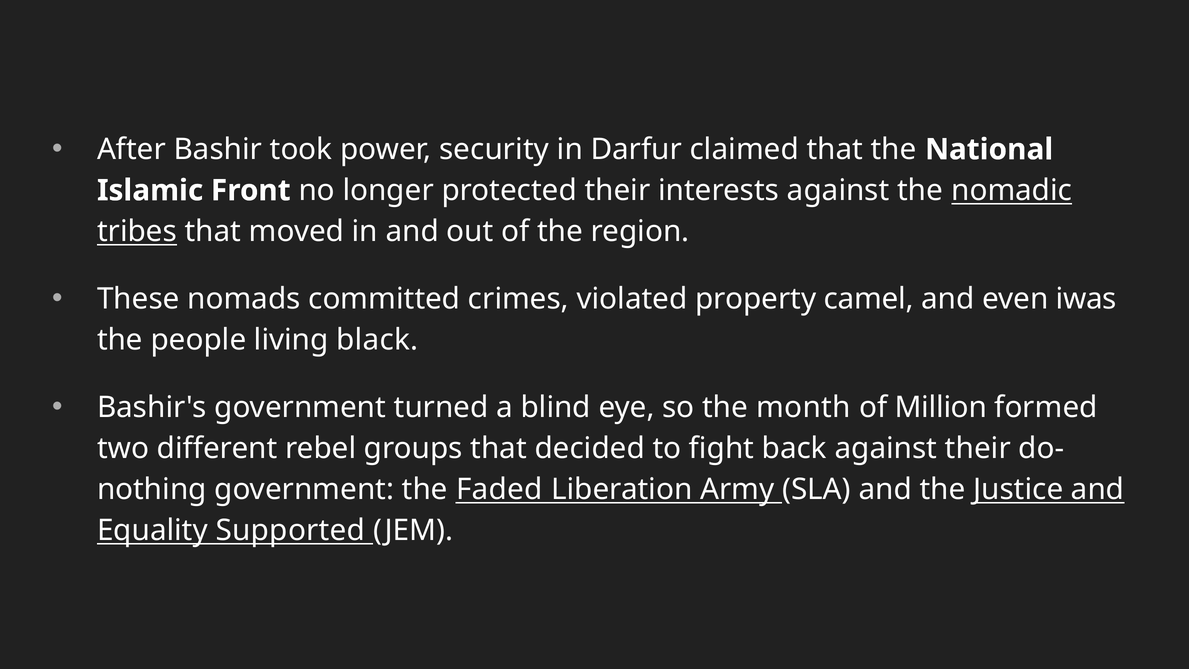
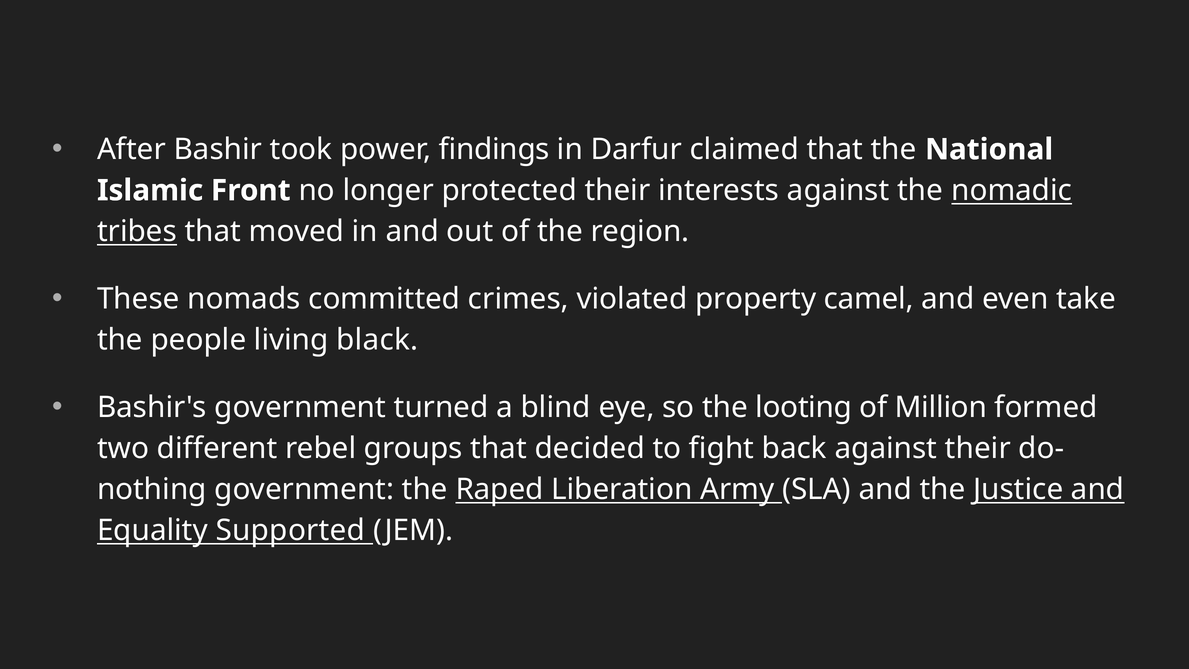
security: security -> findings (494, 149)
iwas: iwas -> take (1086, 299)
month: month -> looting (804, 407)
Faded: Faded -> Raped (500, 489)
